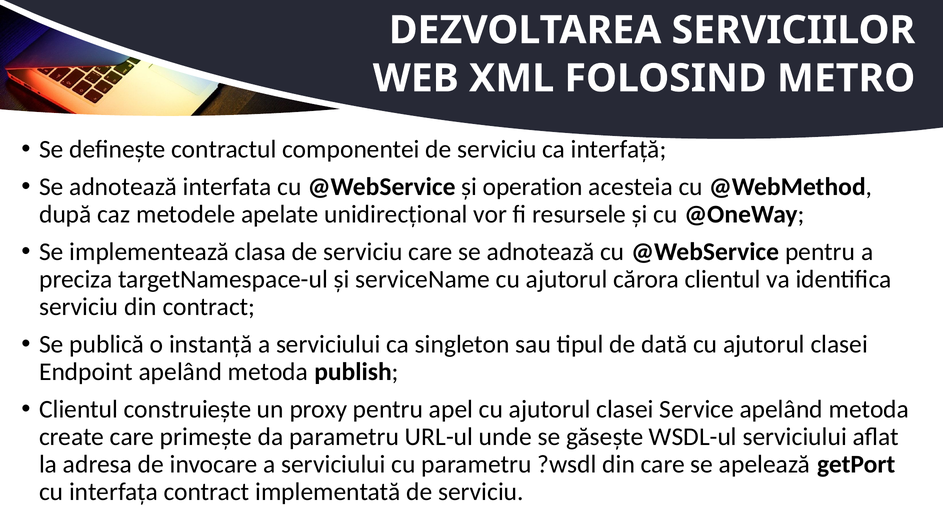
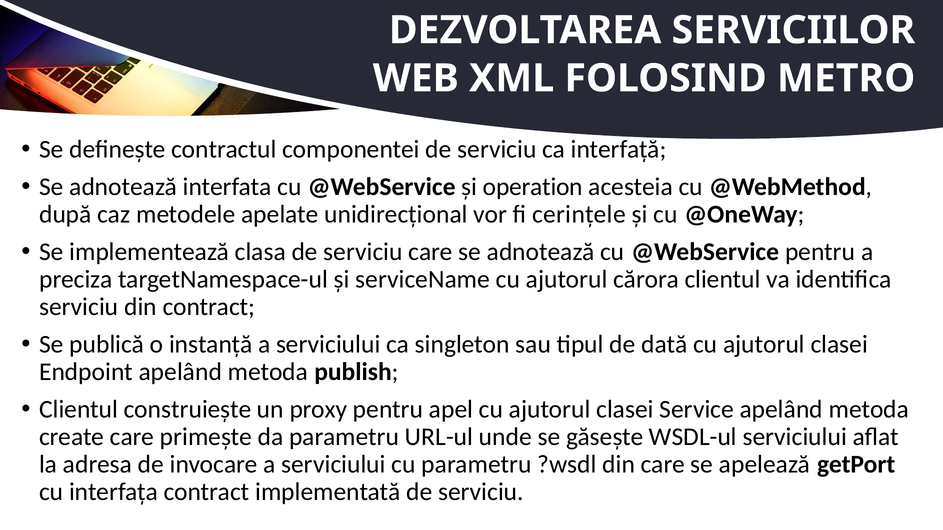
resursele: resursele -> cerințele (579, 215)
